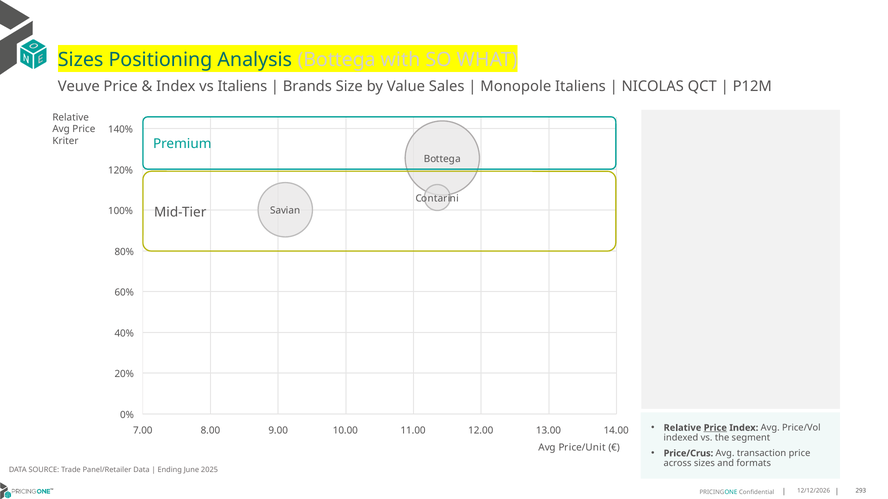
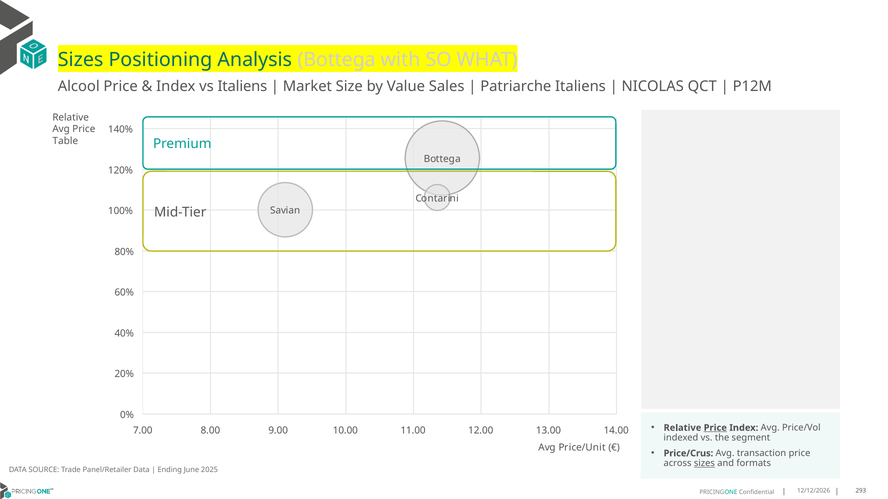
Veuve: Veuve -> Alcool (79, 87)
Brands: Brands -> Market (307, 87)
Monopole: Monopole -> Patriarche (516, 87)
Kriter: Kriter -> Table (65, 141)
sizes underline: none -> present (704, 464)
